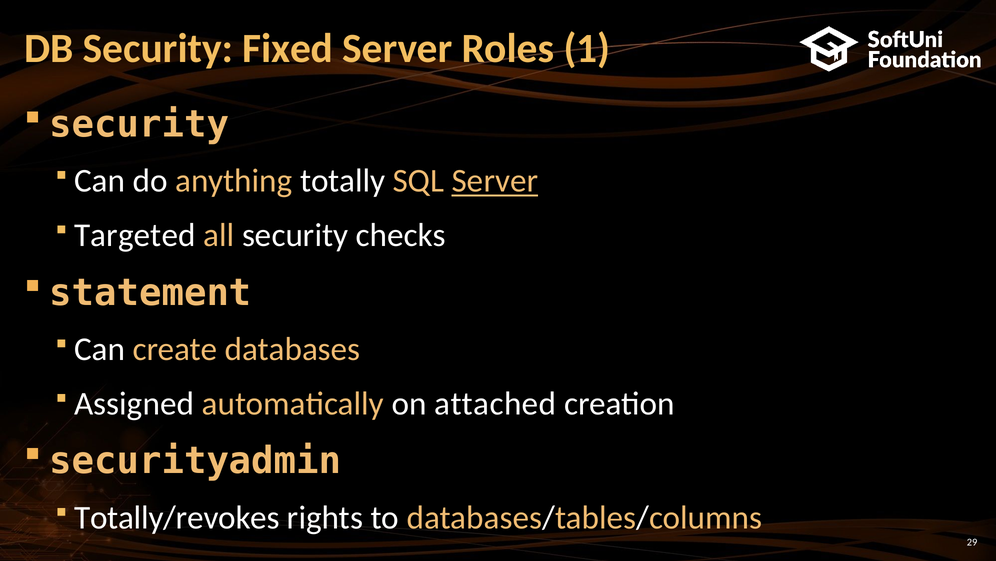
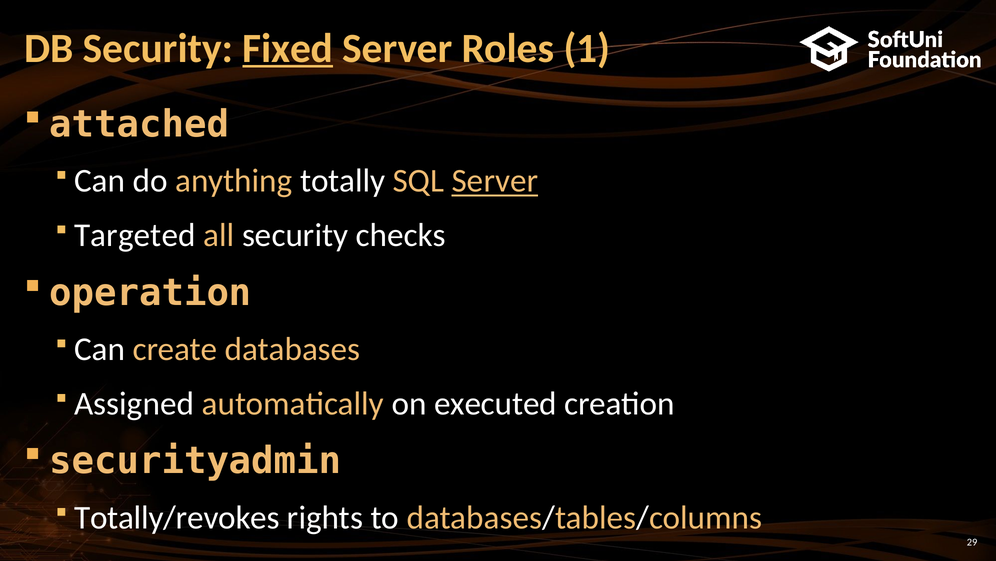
Fixed underline: none -> present (288, 48)
security: security -> attached (139, 124)
statement: statement -> operation (150, 292)
attached: attached -> executed (495, 403)
